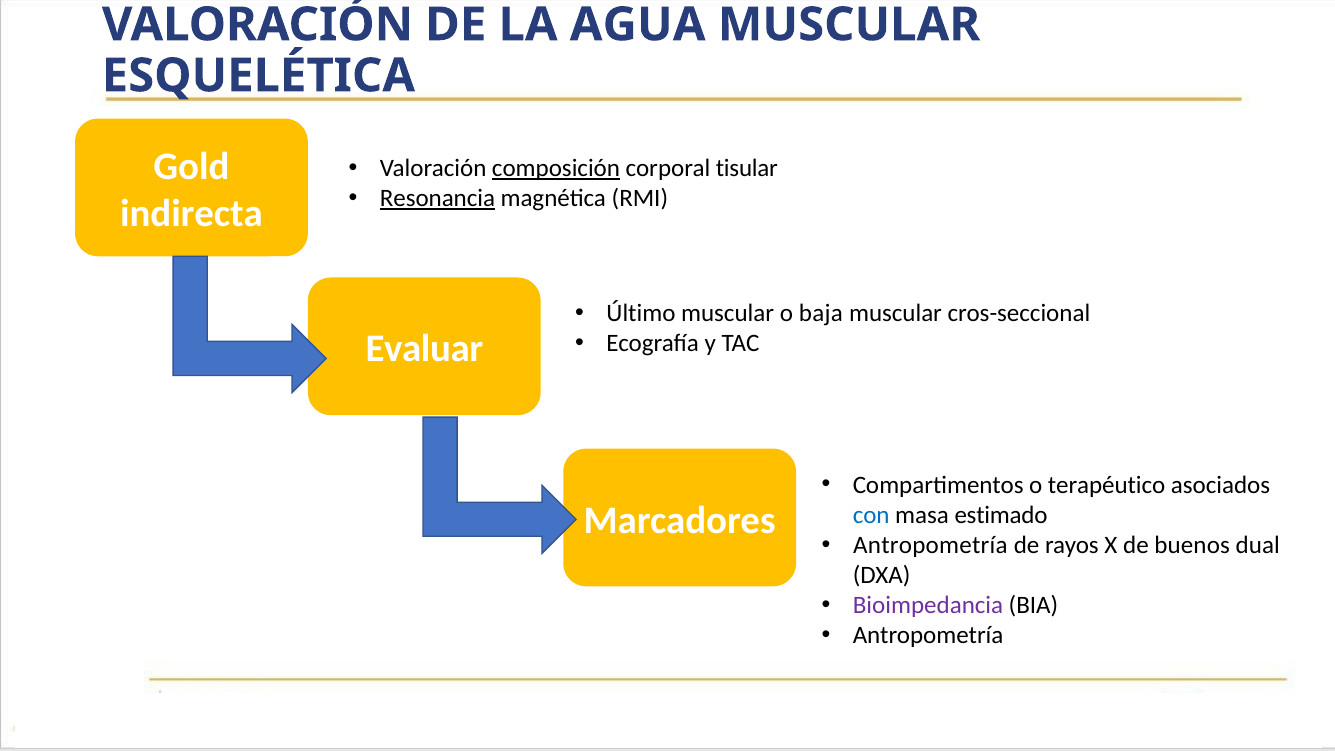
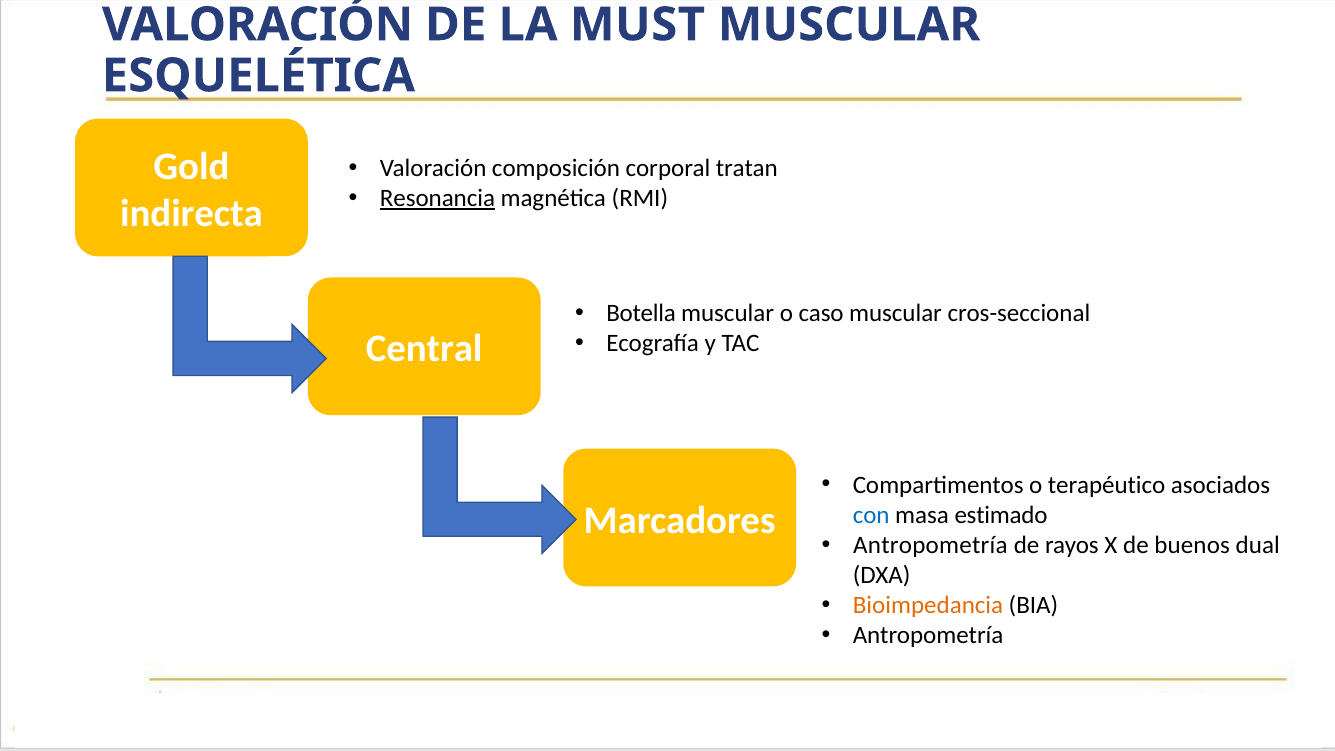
AGUA: AGUA -> MUST (638, 25)
composición underline: present -> none (556, 168)
tisular: tisular -> tratan (747, 168)
Último: Último -> Botella (641, 313)
baja: baja -> caso (821, 313)
Evaluar: Evaluar -> Central (424, 349)
Bioimpedancia colour: purple -> orange (928, 605)
